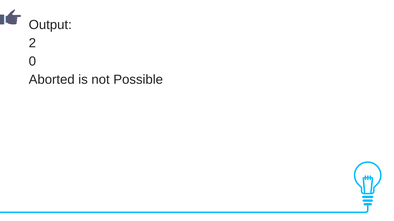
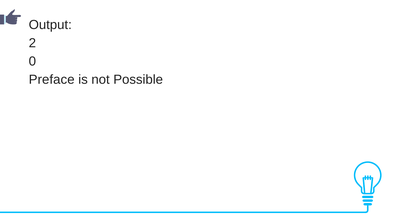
Aborted: Aborted -> Preface (52, 80)
